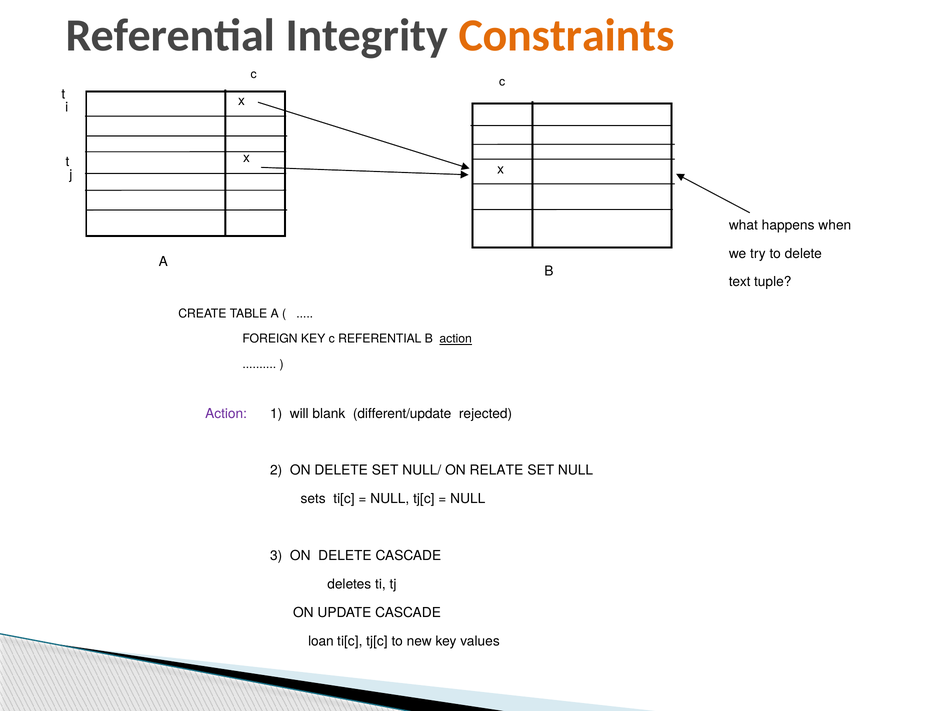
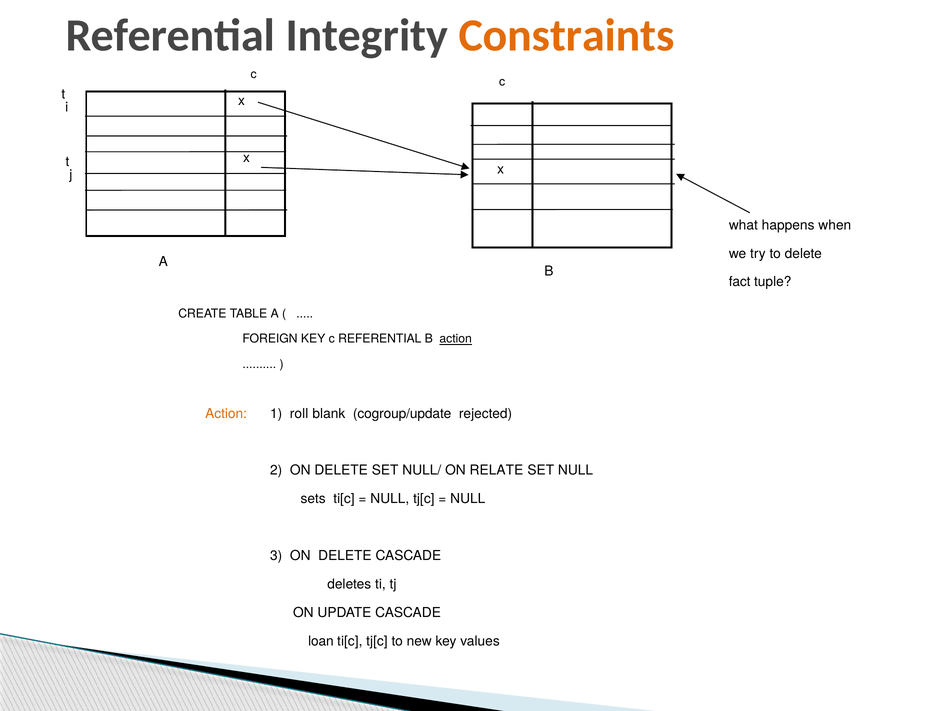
text: text -> fact (740, 282)
Action colour: purple -> orange (226, 413)
will: will -> roll (299, 413)
different/update: different/update -> cogroup/update (402, 413)
